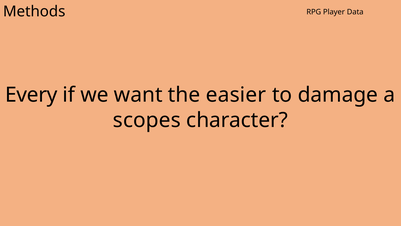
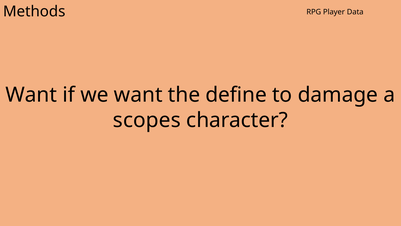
Every: Every -> Want (31, 95)
easier: easier -> define (236, 95)
